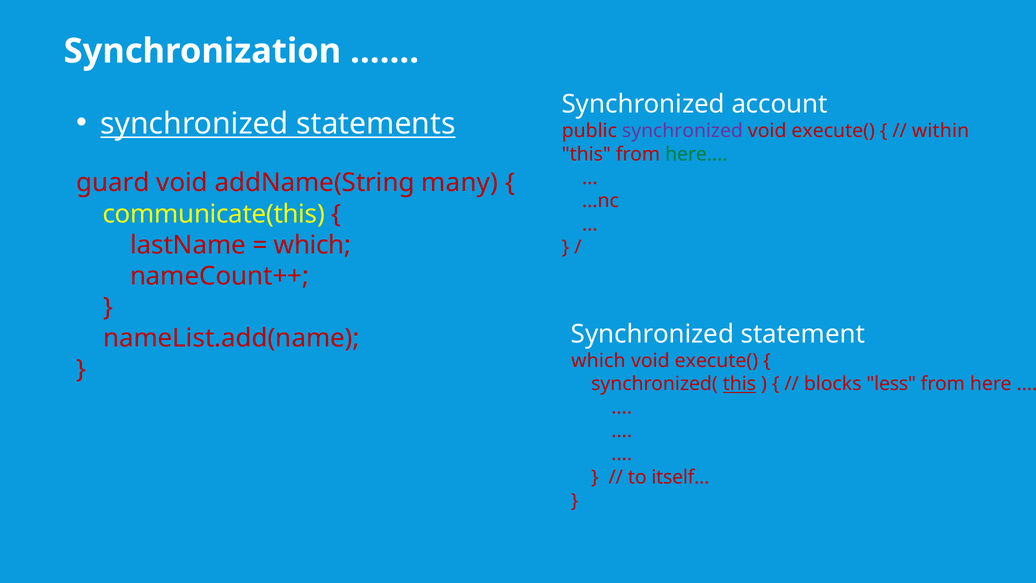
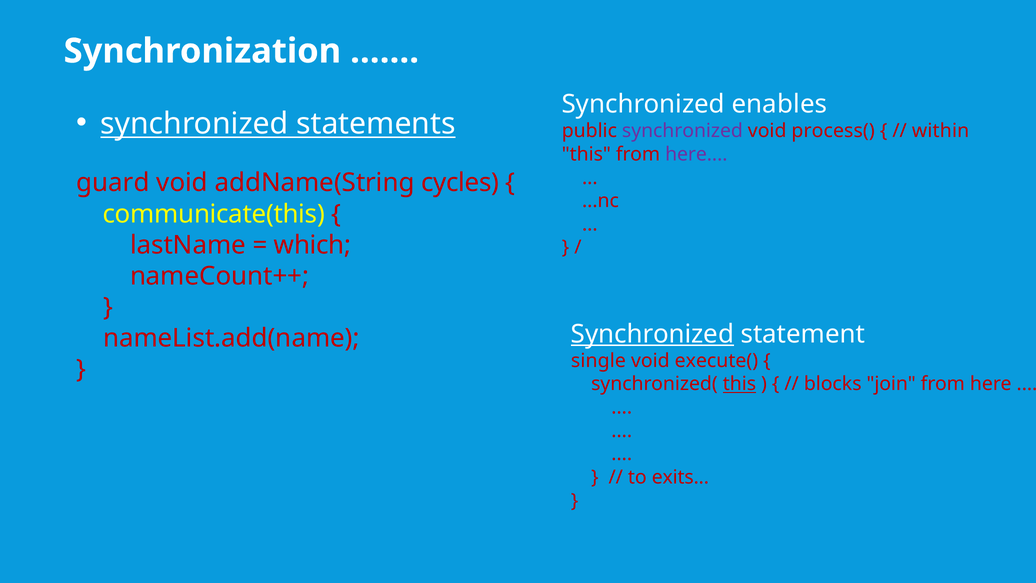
account: account -> enables (779, 104)
execute(: execute( -> process( (833, 131)
here colour: green -> purple (696, 154)
many: many -> cycles (460, 183)
Synchronized underline: none -> present (652, 334)
which: which -> single (598, 361)
less: less -> join (891, 384)
itself: itself -> exits (680, 477)
